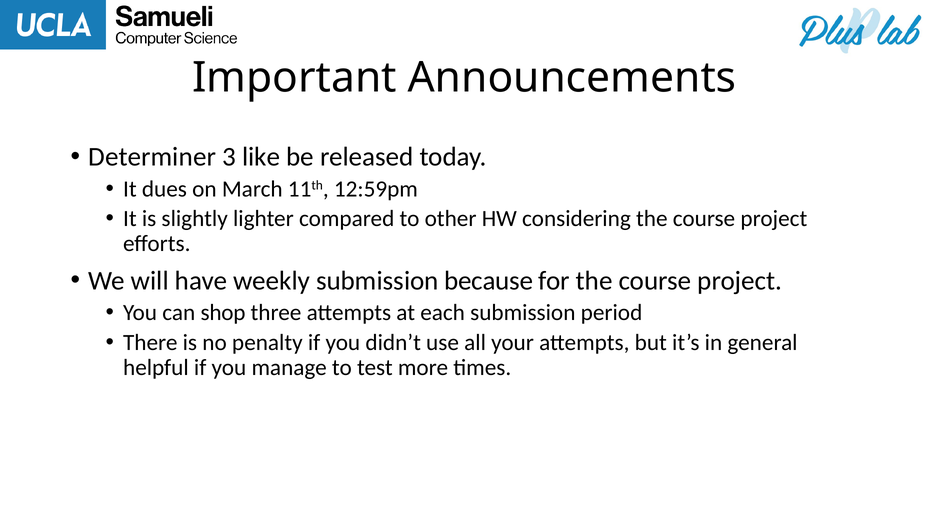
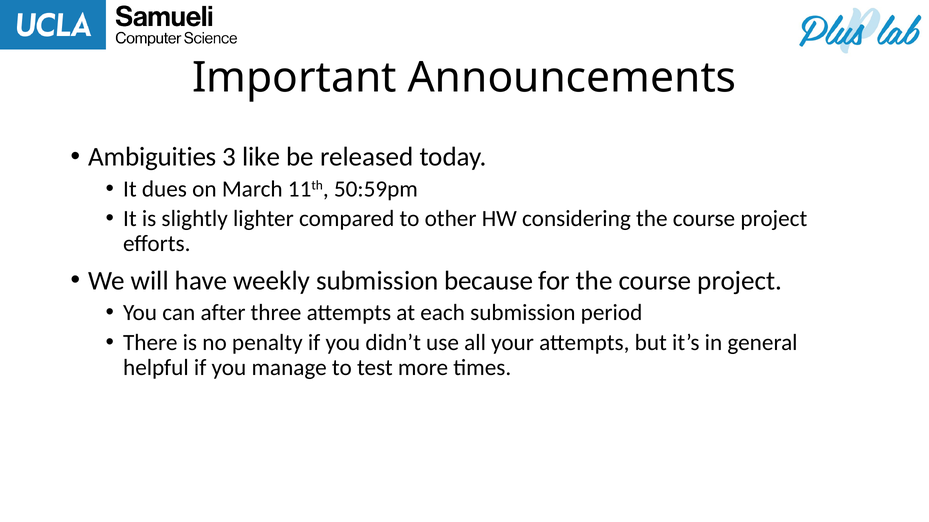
Determiner: Determiner -> Ambiguities (152, 157)
12:59pm: 12:59pm -> 50:59pm (376, 189)
shop: shop -> after (223, 313)
